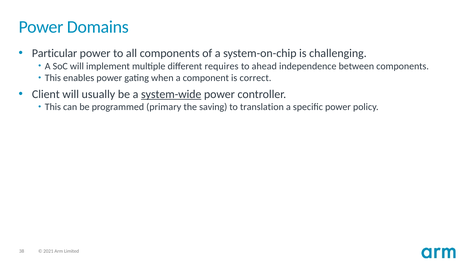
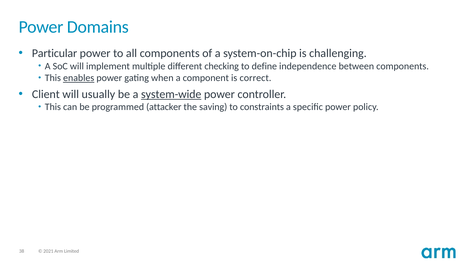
requires: requires -> checking (222, 66)
ahead: ahead -> define (264, 66)
enables underline: none -> present (79, 78)
primary: primary -> attacker (164, 107)
translation: translation -> constraints (262, 107)
